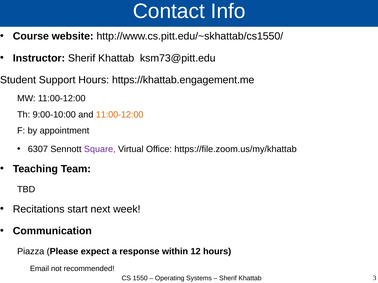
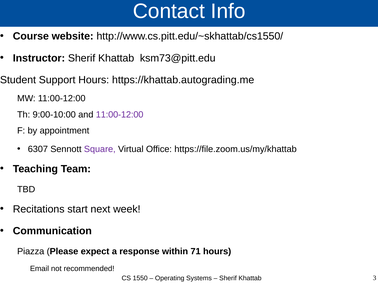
https://khattab.engagement.me: https://khattab.engagement.me -> https://khattab.autograding.me (183, 80)
11:00-12:00 colour: orange -> purple (120, 115)
12: 12 -> 71 (196, 252)
